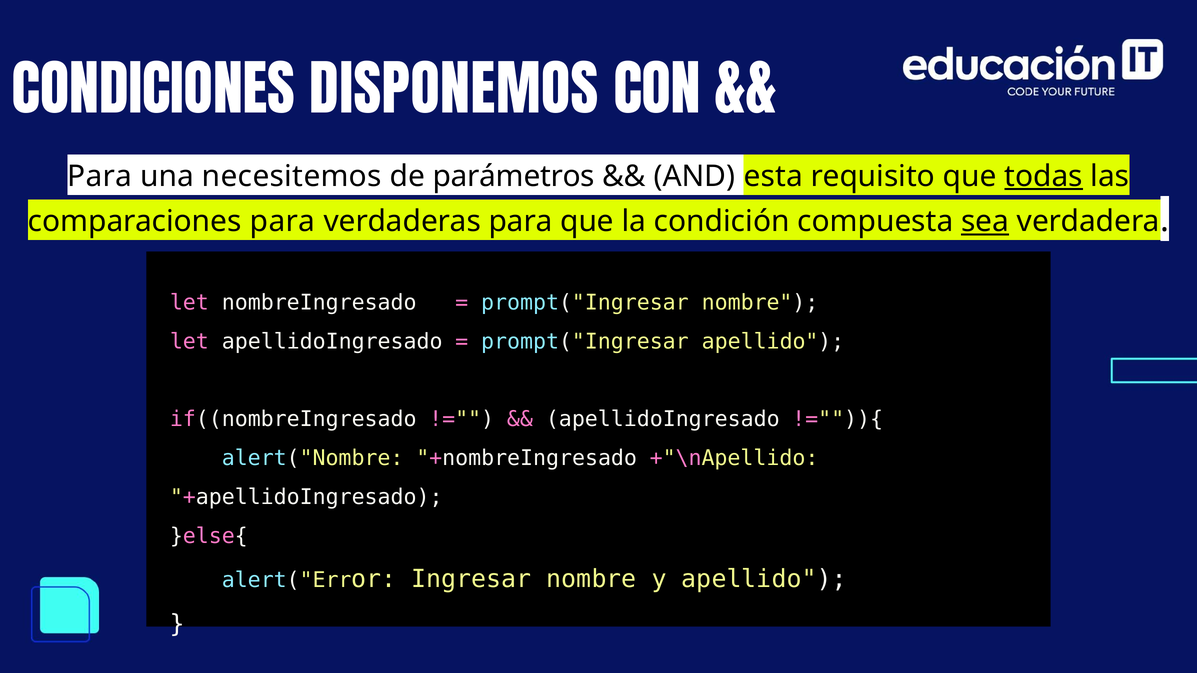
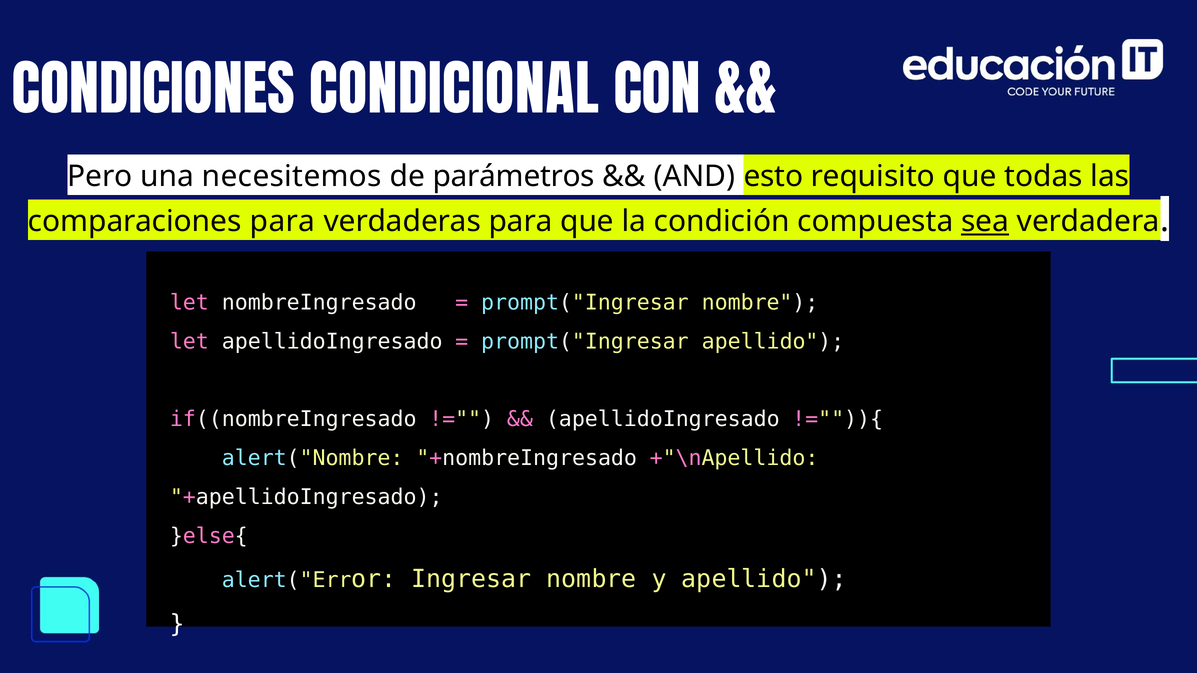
DISPONEMOS: DISPONEMOS -> CONDICIONAL (454, 93)
Para: Para -> Pero (100, 176)
esta: esta -> esto (773, 176)
todas underline: present -> none (1044, 176)
